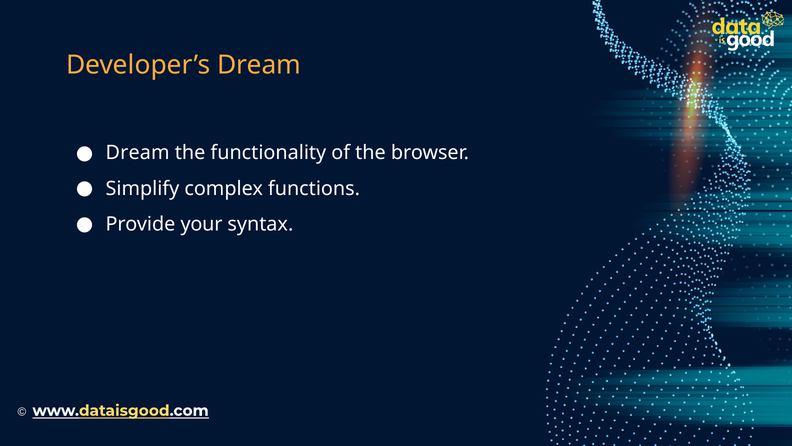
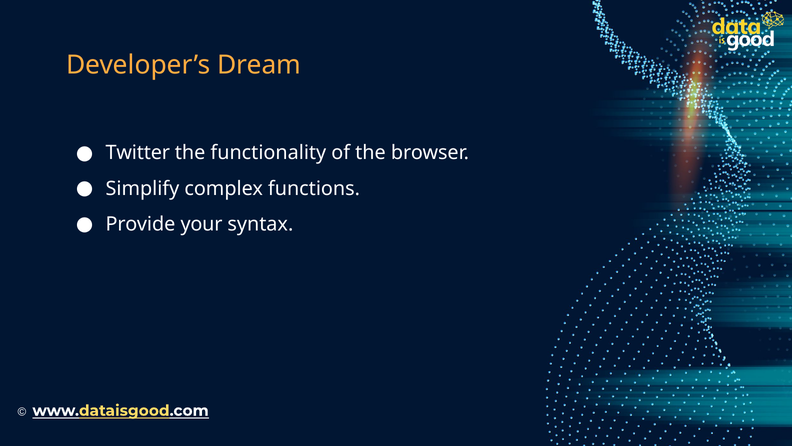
Dream: Dream -> Twitter (138, 153)
